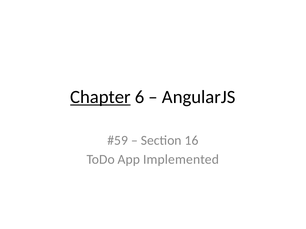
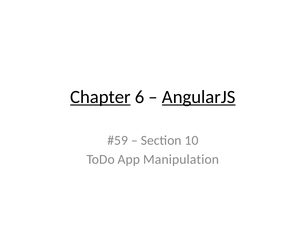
AngularJS underline: none -> present (199, 97)
16: 16 -> 10 (192, 141)
Implemented: Implemented -> Manipulation (181, 160)
